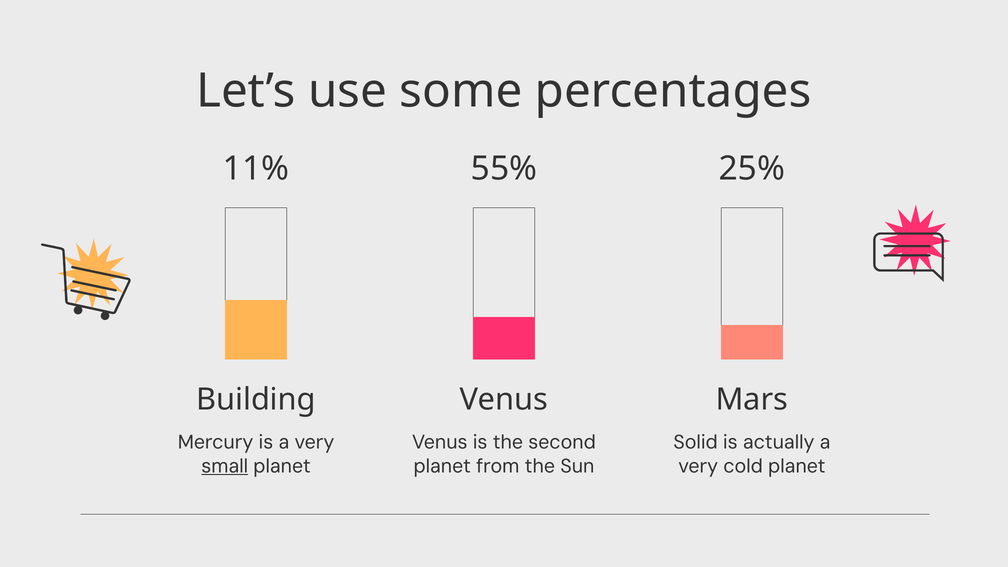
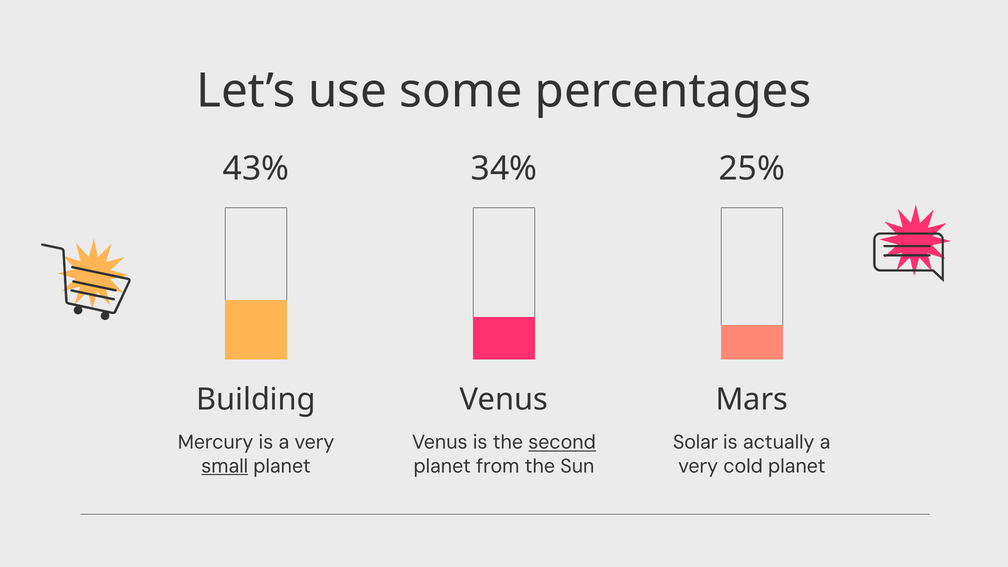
11%: 11% -> 43% (256, 169)
55%: 55% -> 34% (504, 169)
second underline: none -> present (562, 443)
Solid: Solid -> Solar (696, 443)
